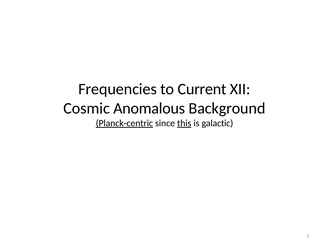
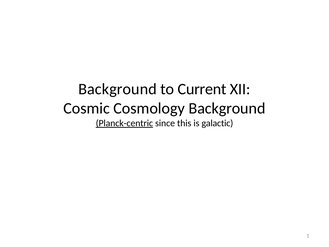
Frequencies: Frequencies -> Background (118, 89)
Anomalous: Anomalous -> Cosmology (149, 108)
this underline: present -> none (184, 123)
